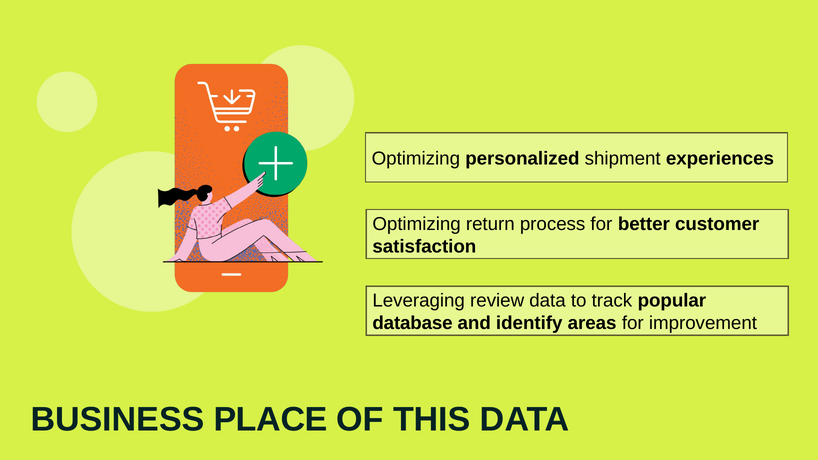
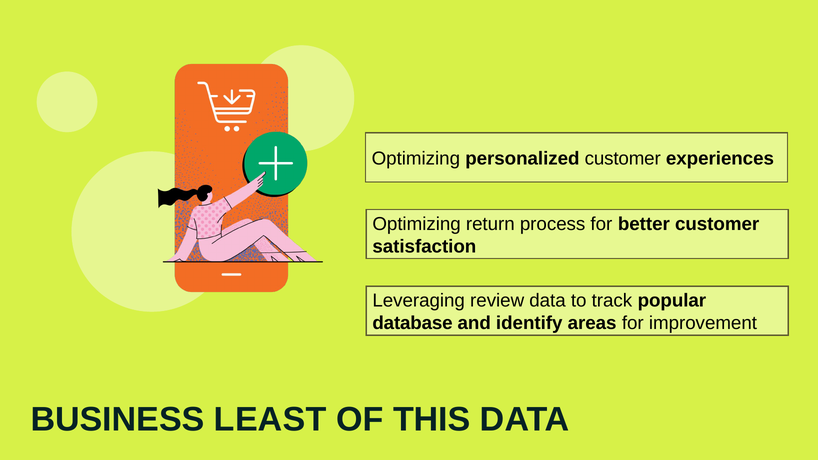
personalized shipment: shipment -> customer (623, 159)
PLACE: PLACE -> LEAST (270, 420)
